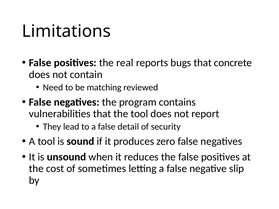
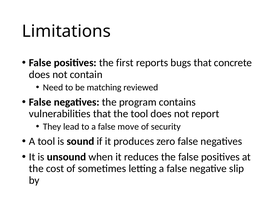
real: real -> first (125, 63)
detail: detail -> move (128, 127)
